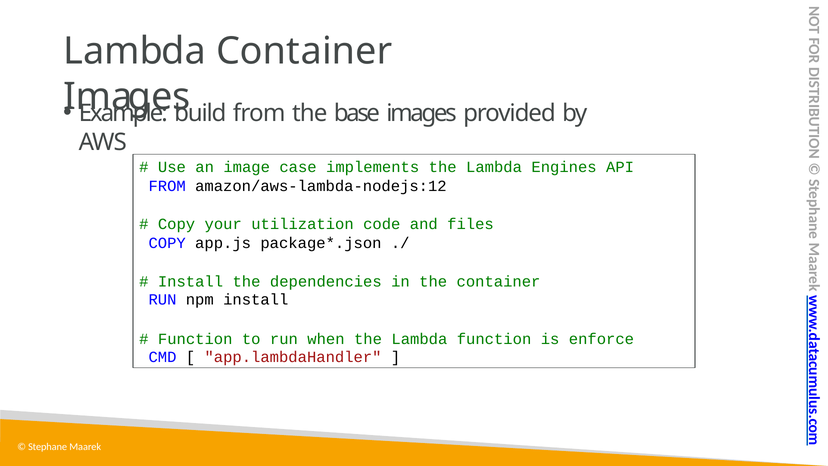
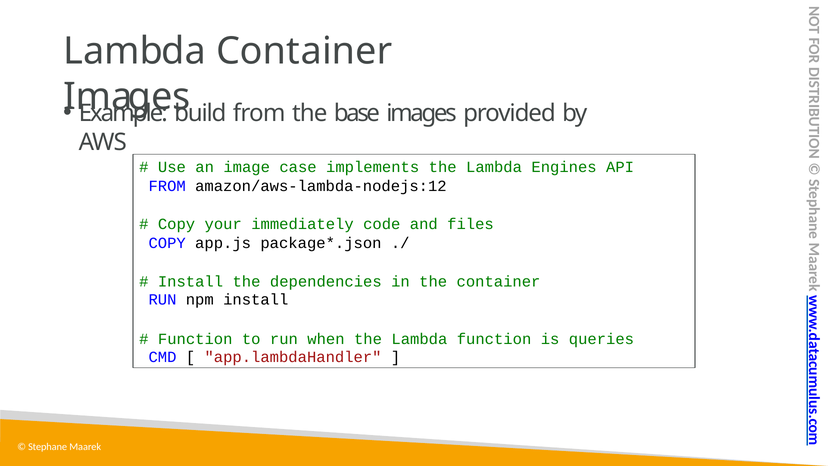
utilization: utilization -> immediately (303, 224)
enforce: enforce -> queries (601, 339)
